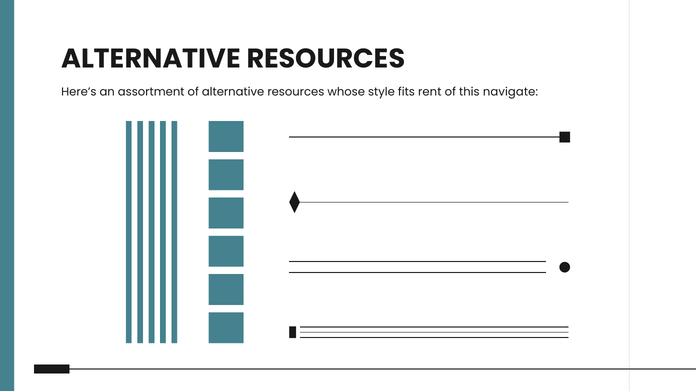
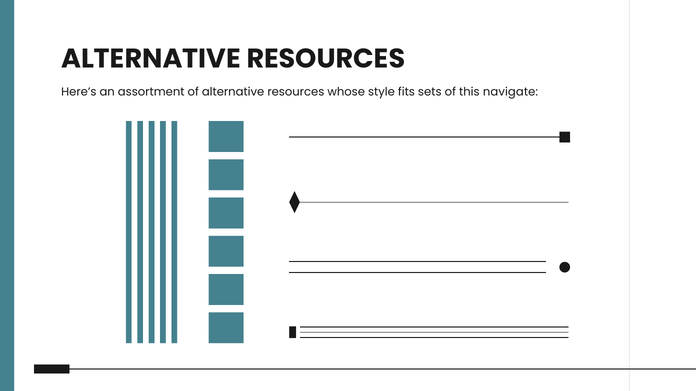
rent: rent -> sets (430, 92)
